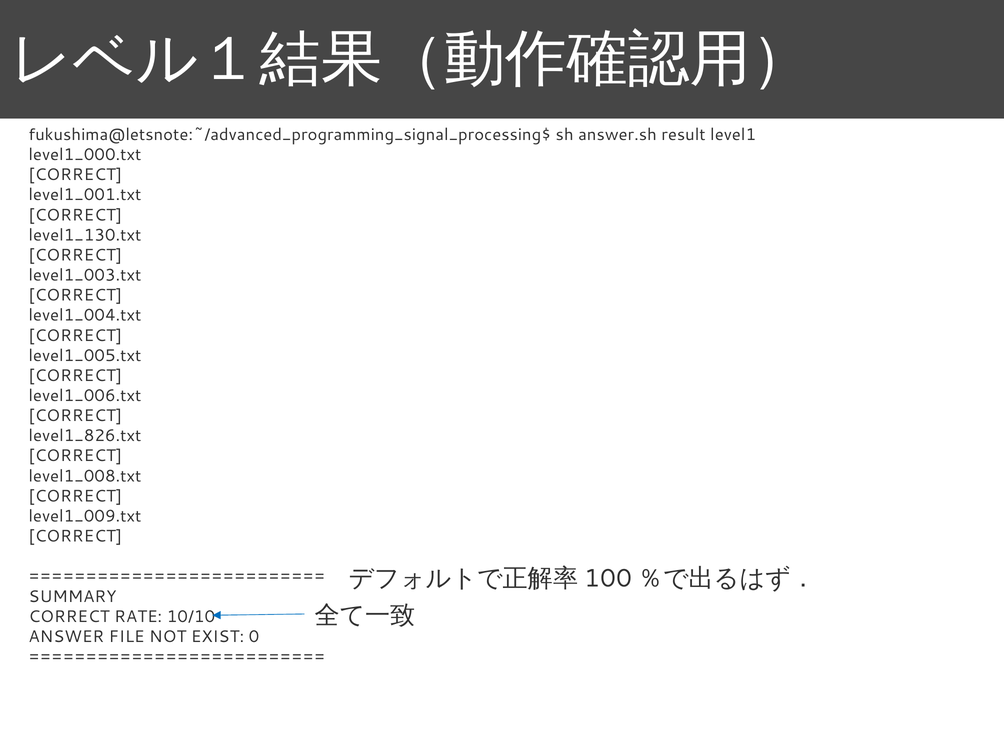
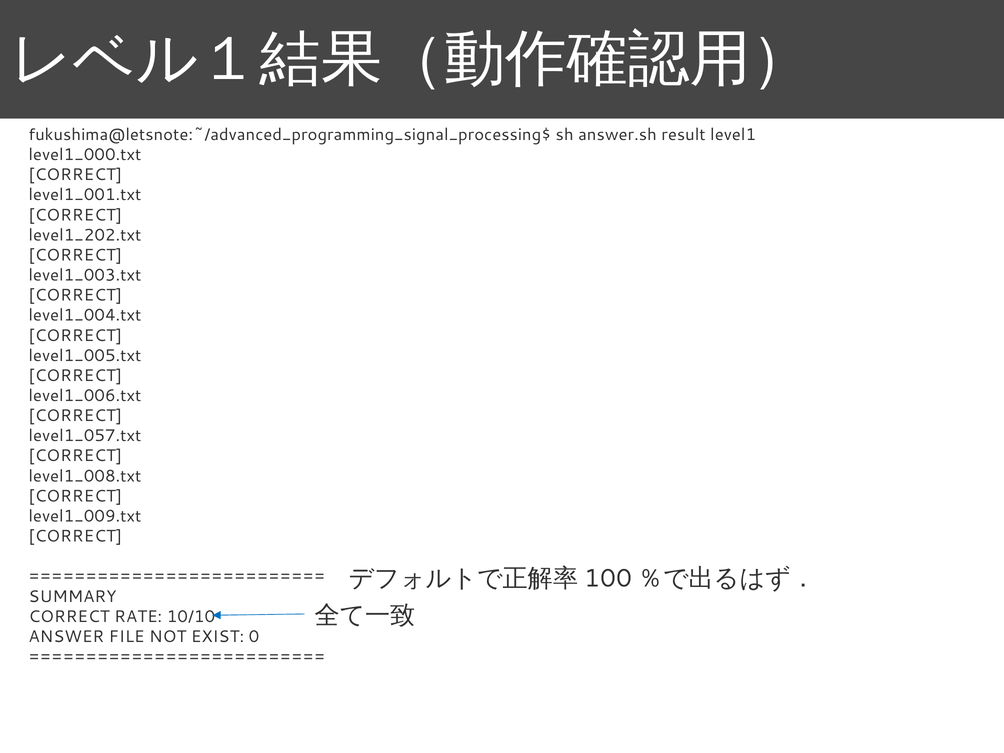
level1_130.txt: level1_130.txt -> level1_202.txt (85, 235)
level1_826.txt: level1_826.txt -> level1_057.txt (85, 436)
